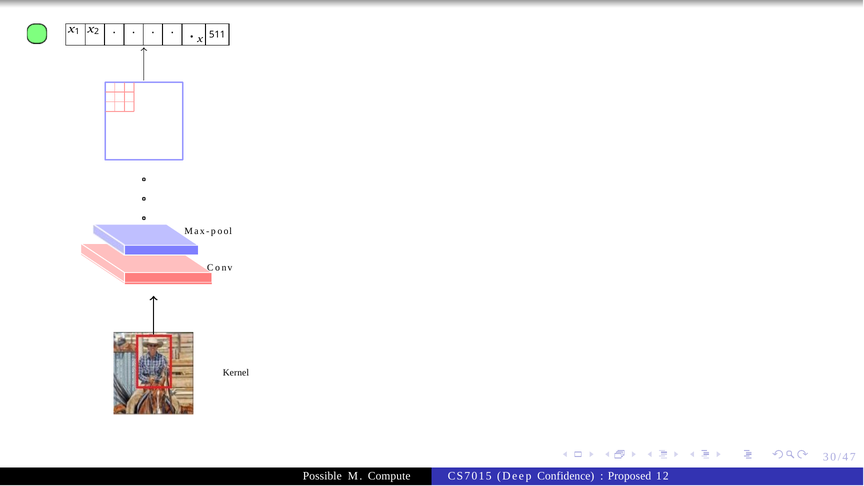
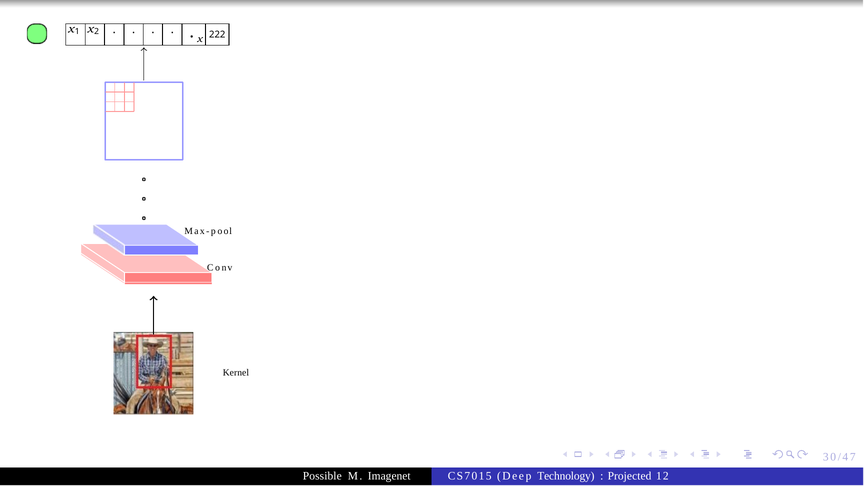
511: 511 -> 222 (217, 35)
Compute: Compute -> Imagenet (389, 476)
Confidence: Confidence -> Technology (566, 476)
Proposed: Proposed -> Projected (630, 476)
